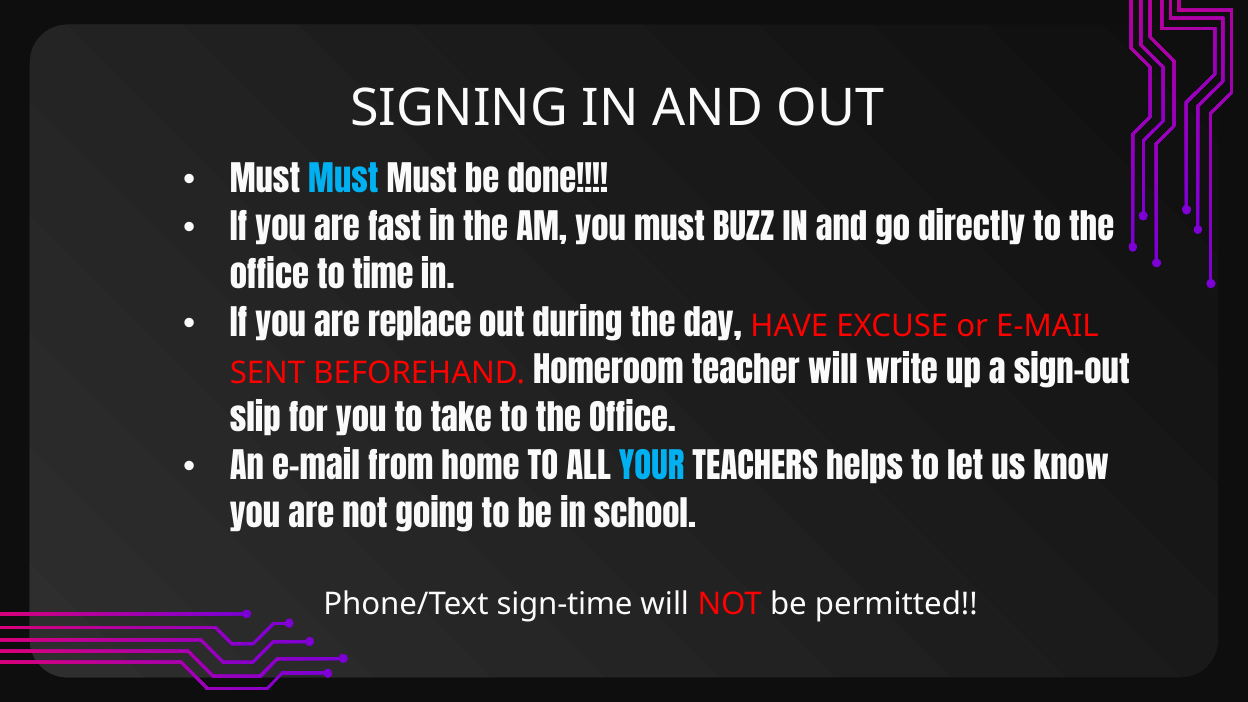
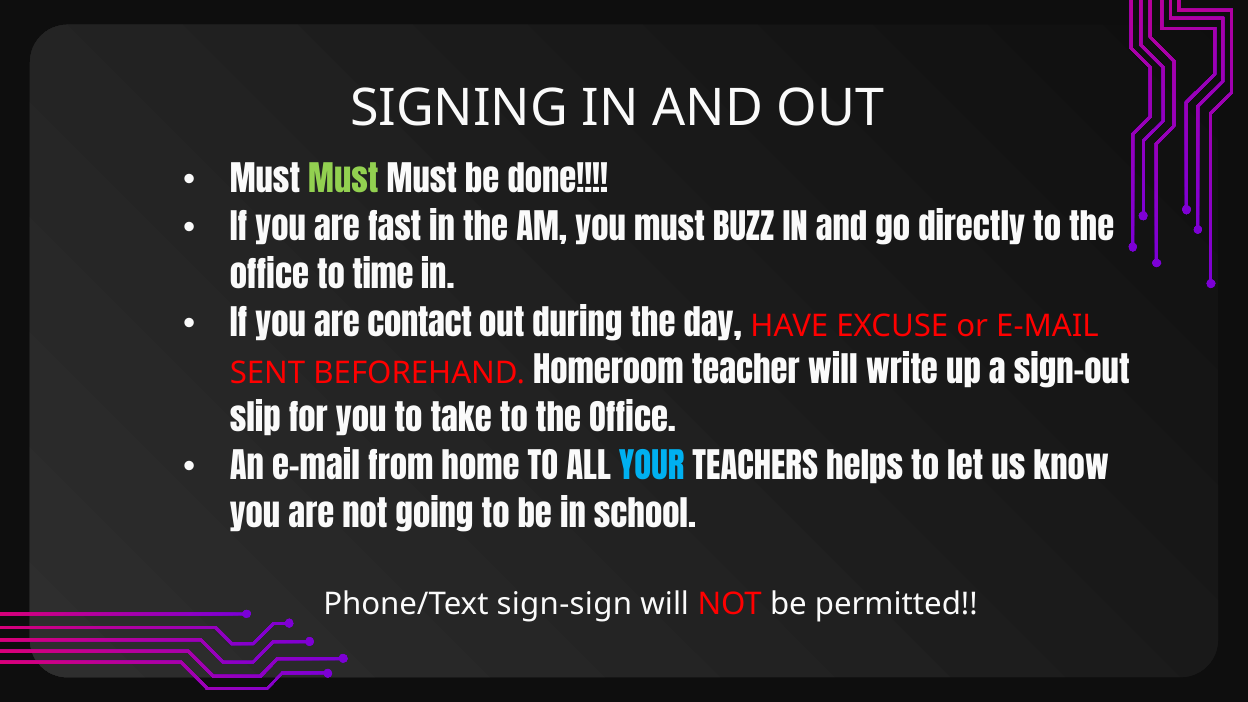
Must colour: light blue -> light green (343, 181)
replace: replace -> contact (420, 325)
sign-time: sign-time -> sign-sign (564, 604)
